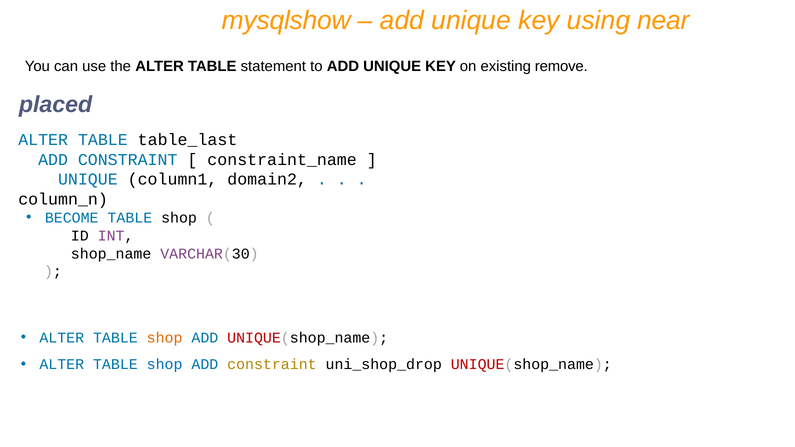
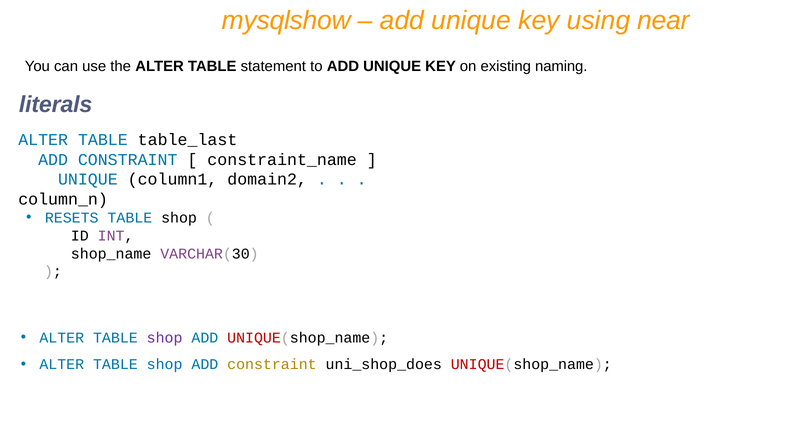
remove: remove -> naming (561, 66)
placed: placed -> literals (56, 105)
BECOME: BECOME -> RESETS (72, 218)
shop colour: orange -> purple (165, 338)
uni_shop_drop: uni_shop_drop -> uni_shop_does (384, 365)
